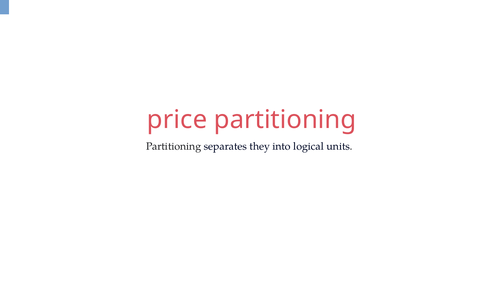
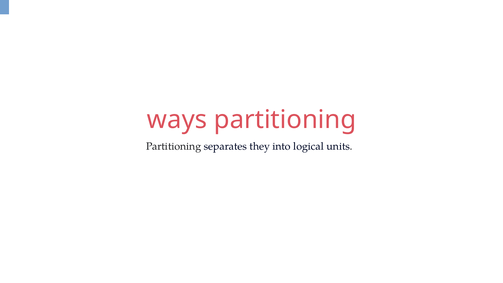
price: price -> ways (177, 120)
